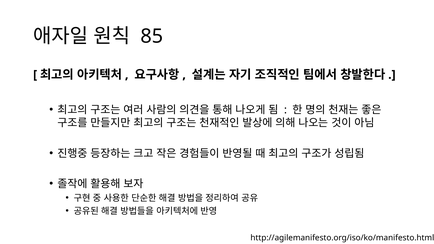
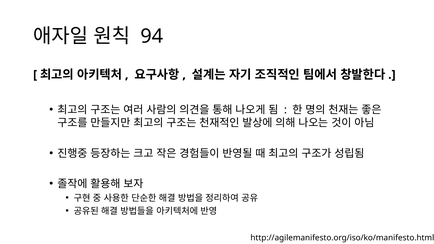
85: 85 -> 94 (152, 36)
